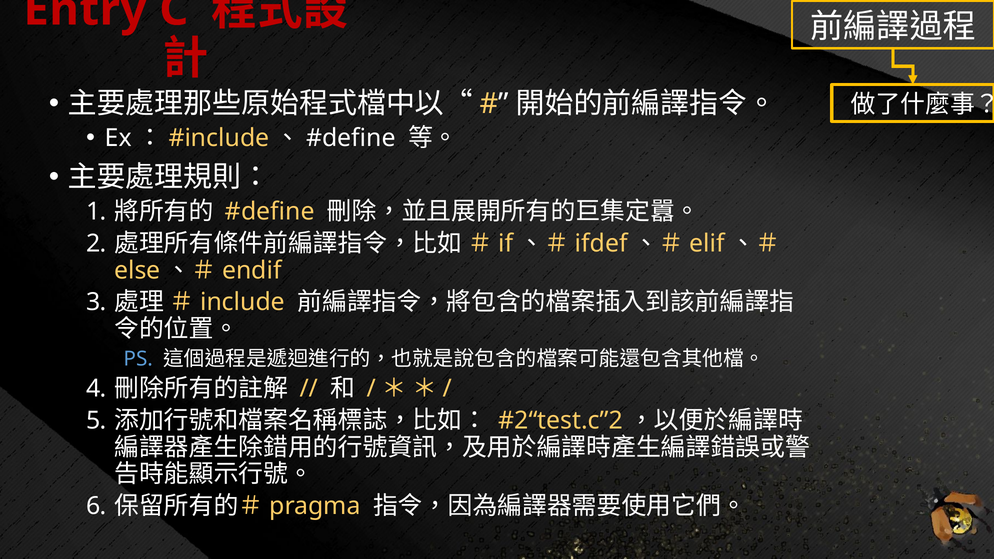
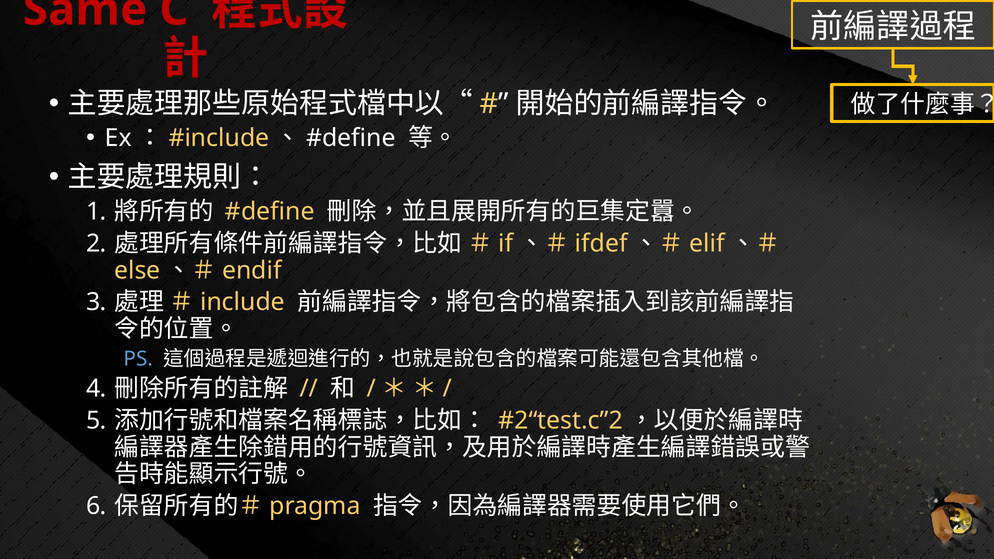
Entry: Entry -> Same (85, 10)
